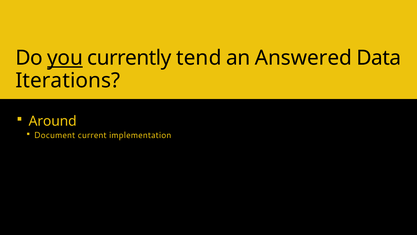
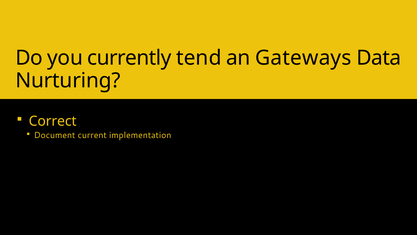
you underline: present -> none (65, 58)
Answered: Answered -> Gateways (303, 58)
Iterations: Iterations -> Nurturing (68, 80)
Around: Around -> Correct (53, 121)
